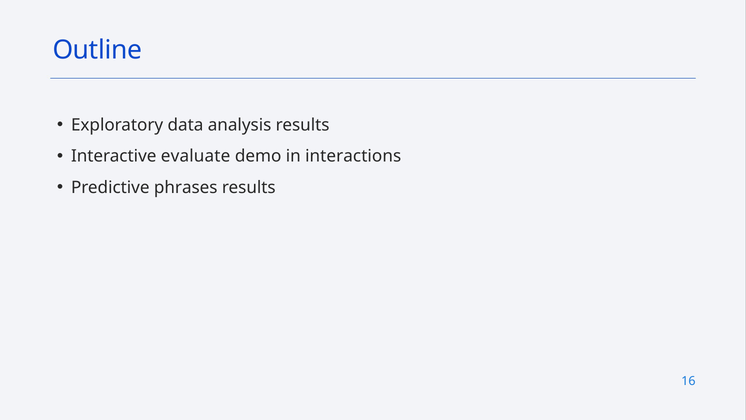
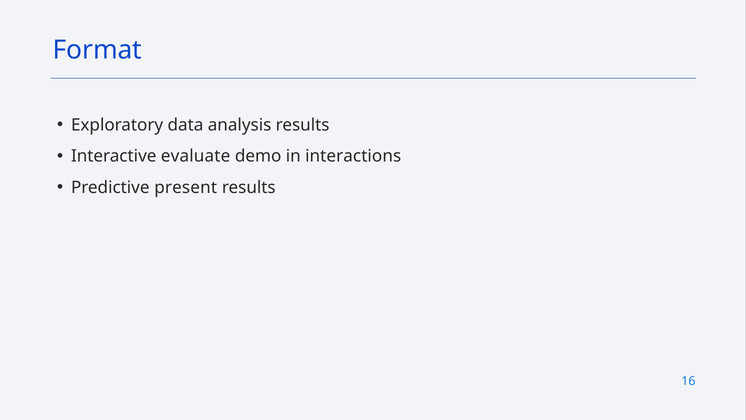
Outline: Outline -> Format (97, 50)
phrases: phrases -> present (186, 188)
